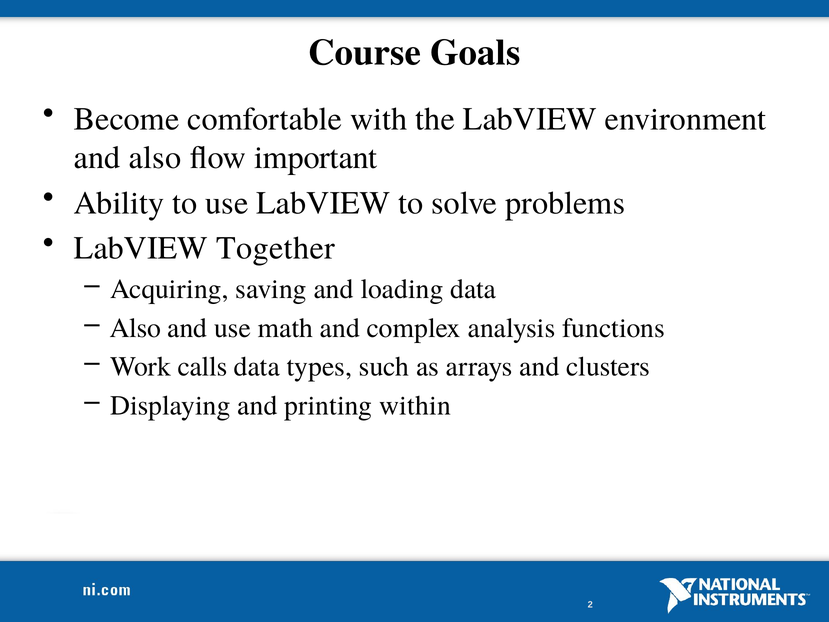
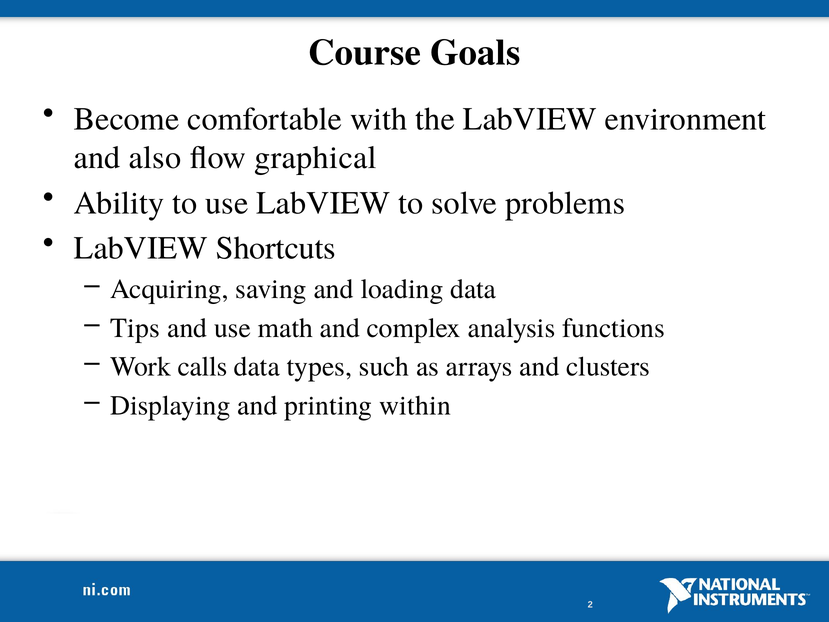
important: important -> graphical (315, 158)
Together: Together -> Shortcuts (276, 248)
Also: Also -> Tips (135, 328)
